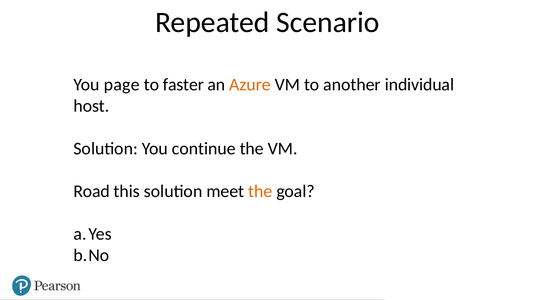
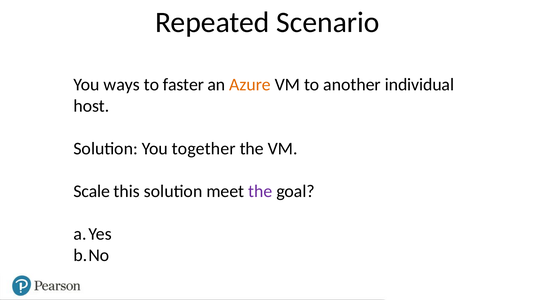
page: page -> ways (122, 85)
continue: continue -> together (204, 149)
Road: Road -> Scale (92, 192)
the colour: orange -> purple (260, 192)
